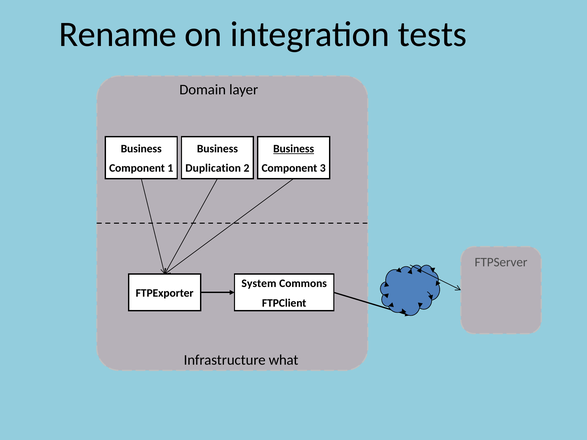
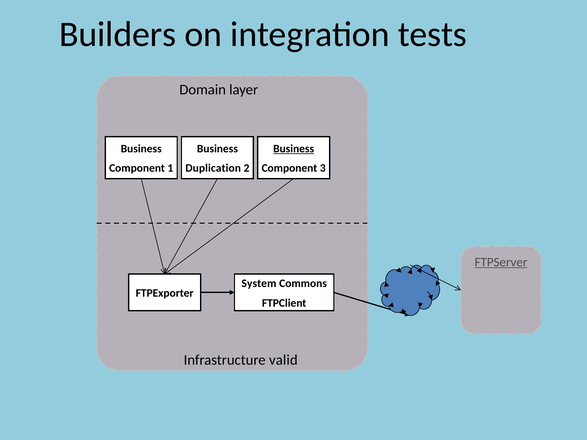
Rename: Rename -> Builders (118, 34)
FTPServer underline: none -> present (501, 262)
what: what -> valid (283, 360)
